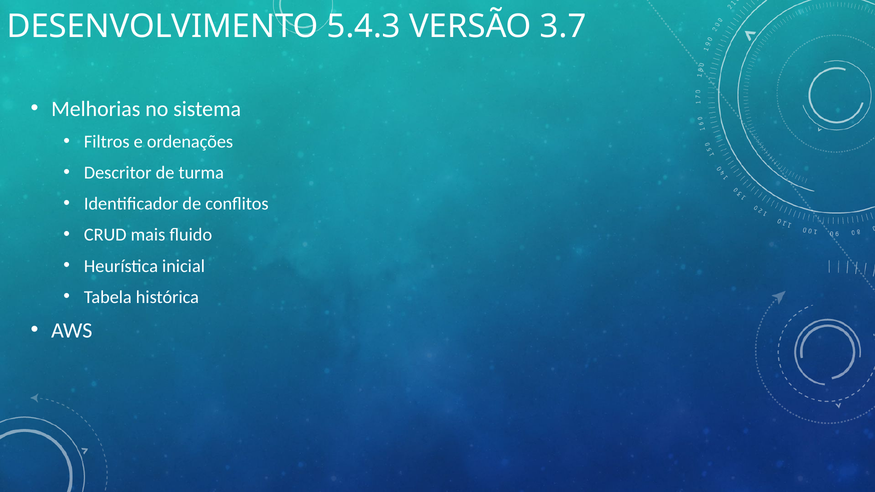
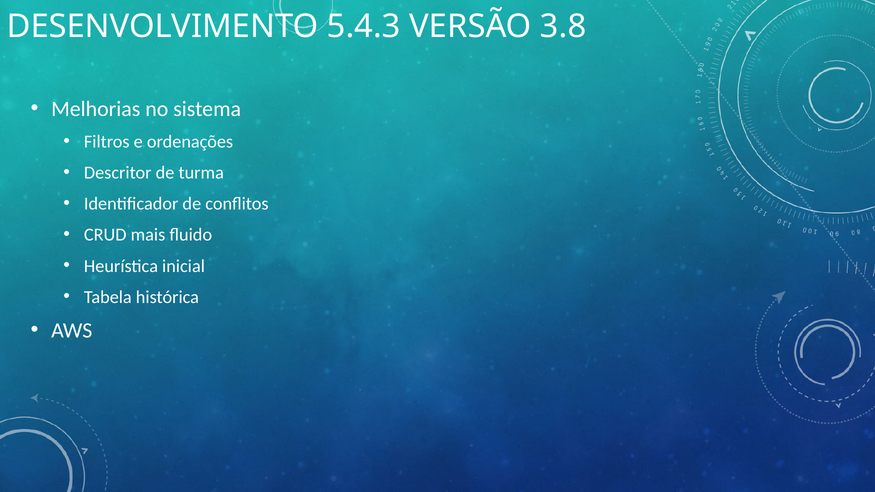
3.7: 3.7 -> 3.8 (563, 26)
